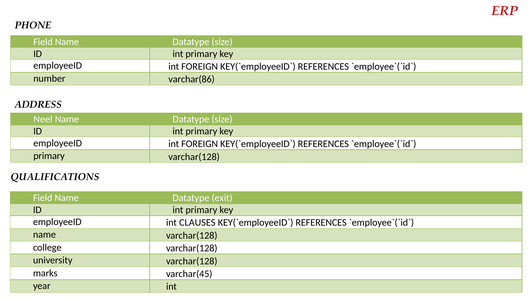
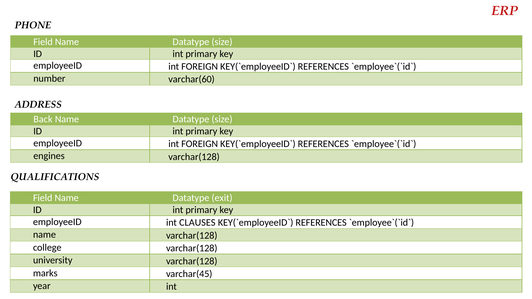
varchar(86: varchar(86 -> varchar(60 (192, 79)
Neel: Neel -> Back (43, 119)
primary: primary -> engines (49, 156)
